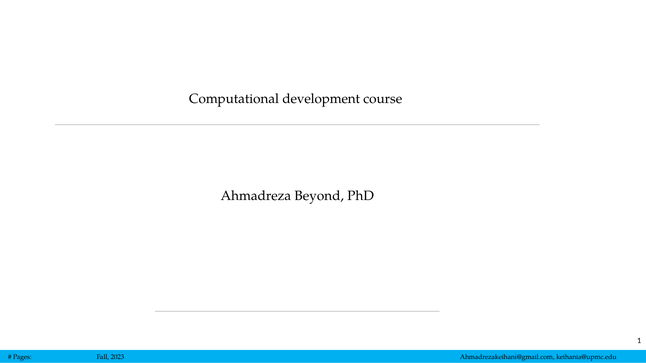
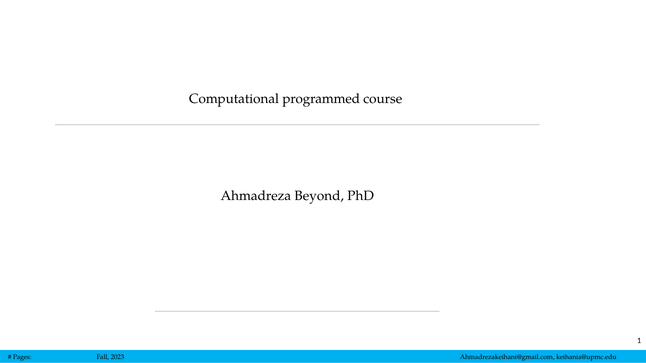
development: development -> programmed (321, 99)
